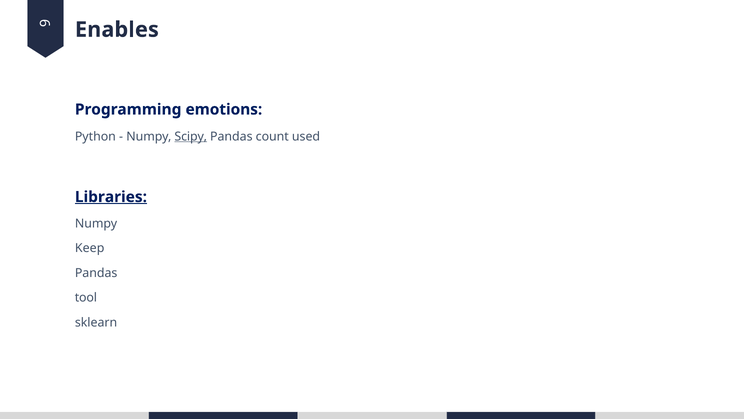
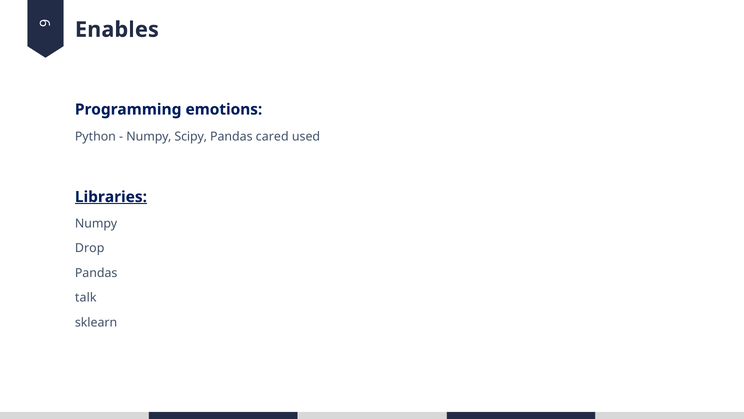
Scipy underline: present -> none (191, 136)
count: count -> cared (272, 136)
Keep: Keep -> Drop (90, 248)
tool: tool -> talk (86, 297)
